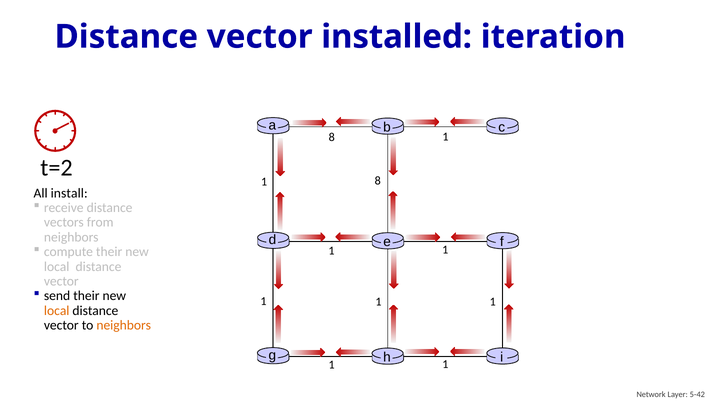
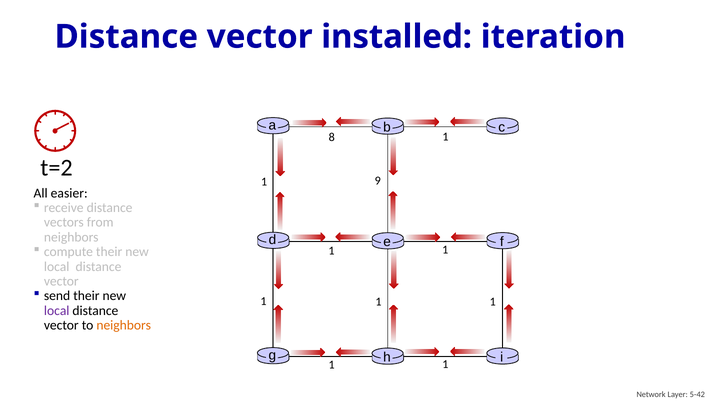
8: 8 -> 9 (378, 181)
install: install -> easier (69, 193)
local colour: orange -> purple (57, 310)
